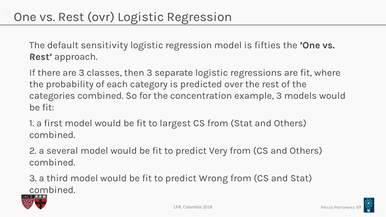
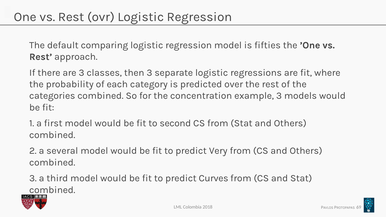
sensitivity: sensitivity -> comparing (104, 45)
largest: largest -> second (175, 123)
Wrong: Wrong -> Curves (214, 178)
